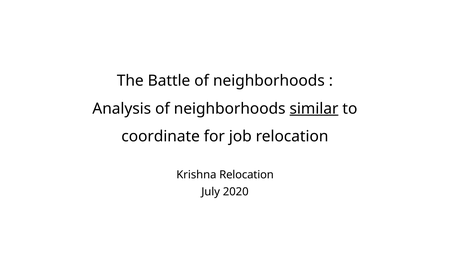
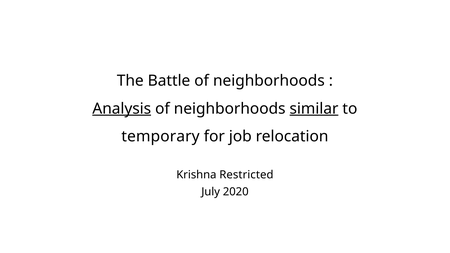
Analysis underline: none -> present (122, 109)
coordinate: coordinate -> temporary (161, 137)
Krishna Relocation: Relocation -> Restricted (246, 175)
